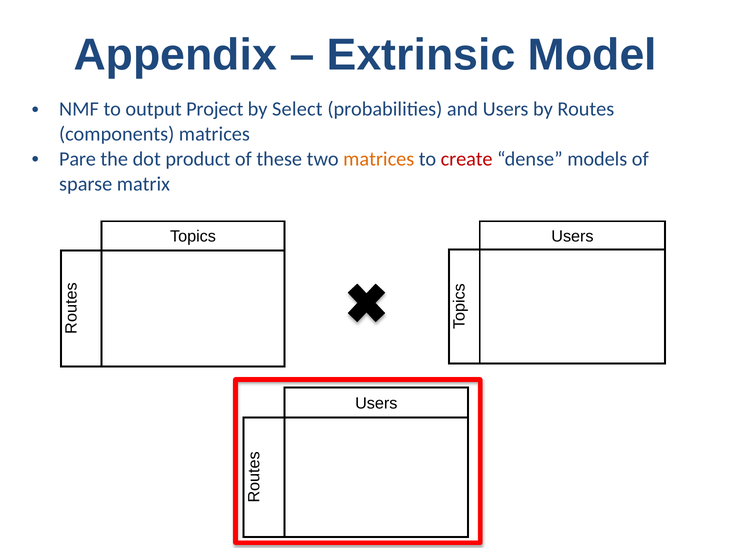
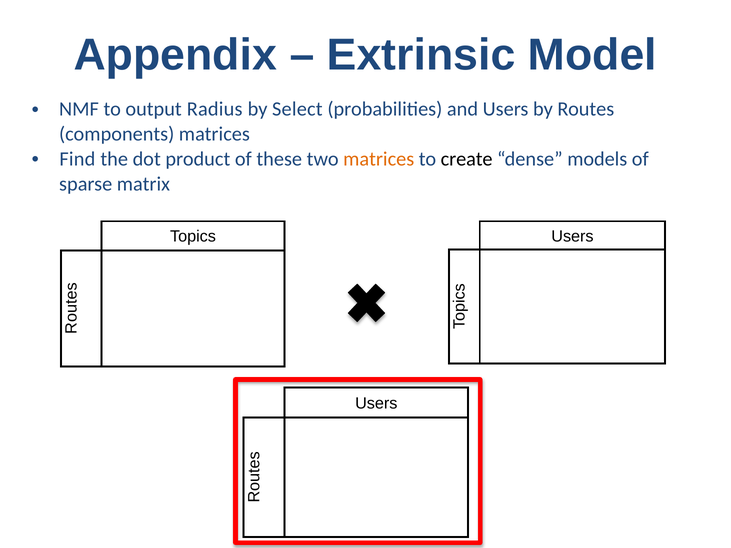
Project: Project -> Radius (215, 109)
Pare: Pare -> Find (77, 159)
create colour: red -> black (467, 159)
